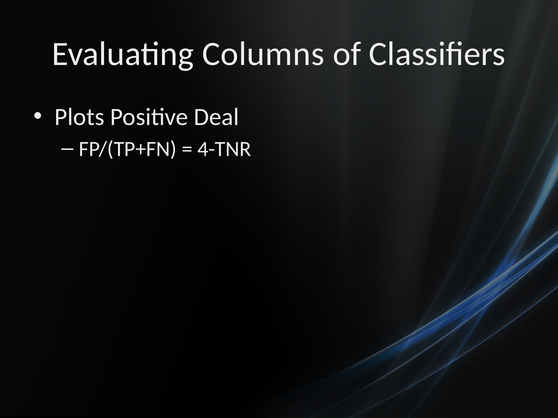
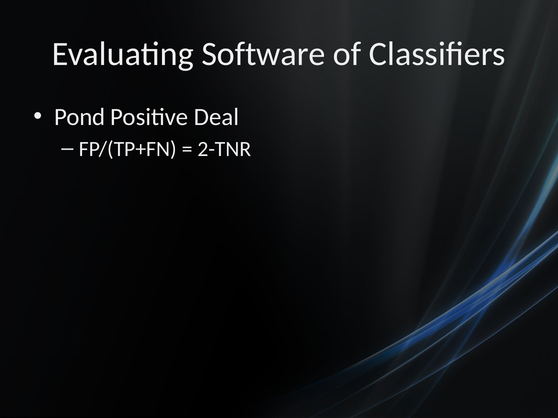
Columns: Columns -> Software (263, 54)
Plots: Plots -> Pond (80, 117)
4-TNR: 4-TNR -> 2-TNR (224, 149)
